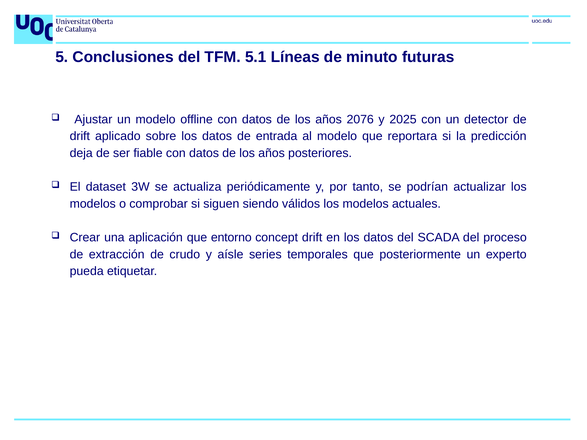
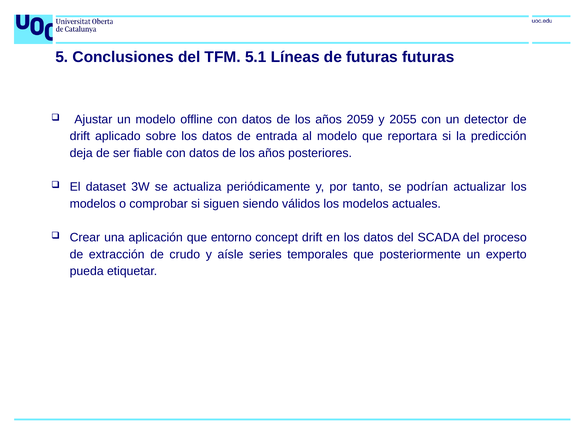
de minuto: minuto -> futuras (372, 57)
2076: 2076 -> 2059 (360, 119)
2025: 2025 -> 2055 (403, 119)
